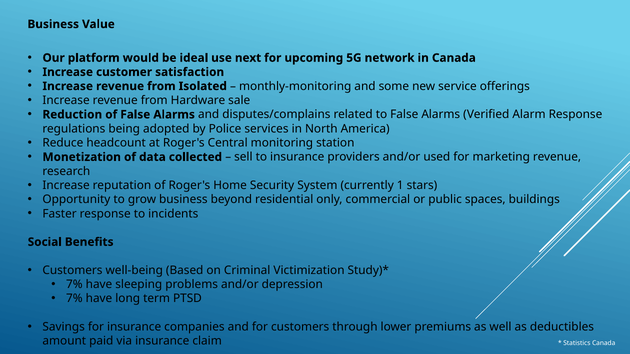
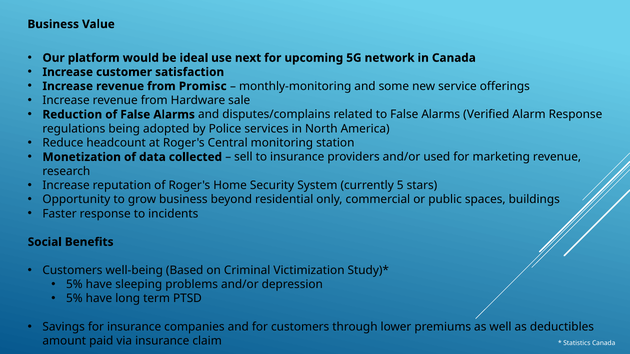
Isolated: Isolated -> Promisc (203, 86)
1: 1 -> 5 (400, 186)
7%: 7% -> 5% (74, 285)
7%: 7% -> 5% (74, 299)
